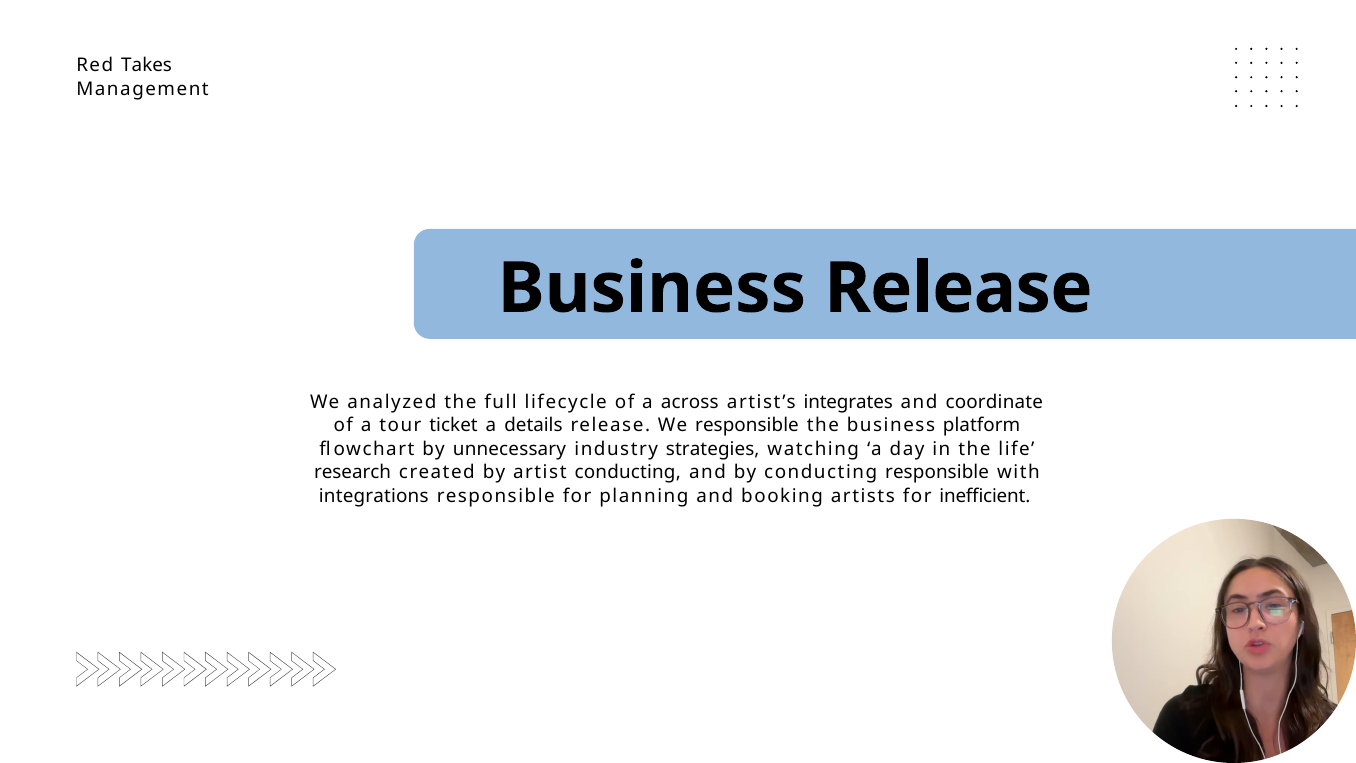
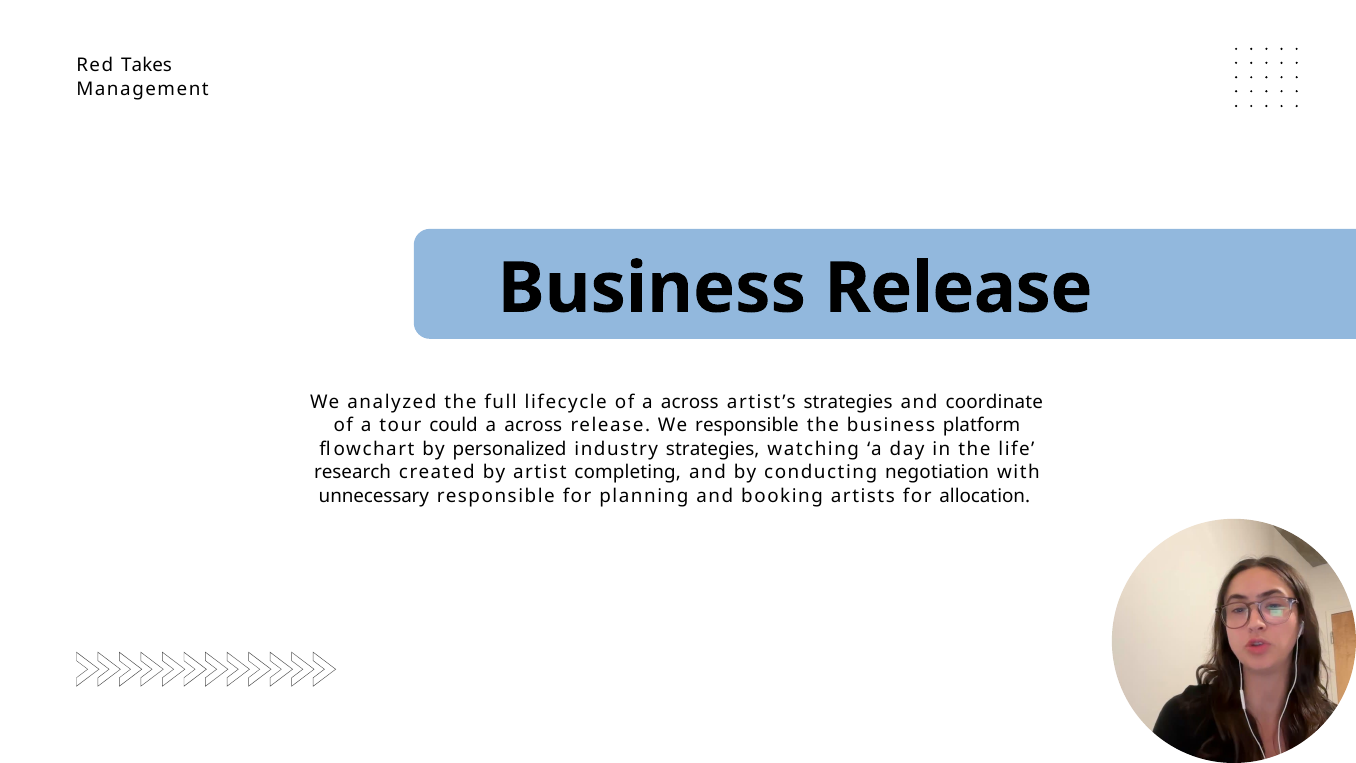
artist’s integrates: integrates -> strategies (848, 402)
ticket: ticket -> could (454, 425)
details: details -> across (533, 425)
unnecessary: unnecessary -> personalized (510, 449)
artist conducting: conducting -> completing (628, 472)
conducting responsible: responsible -> negotiation (937, 472)
integrations: integrations -> unnecessary (374, 496)
inefficient: inefficient -> allocation (985, 496)
